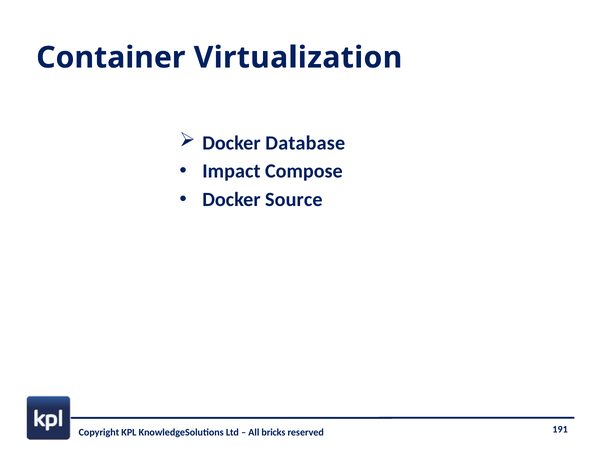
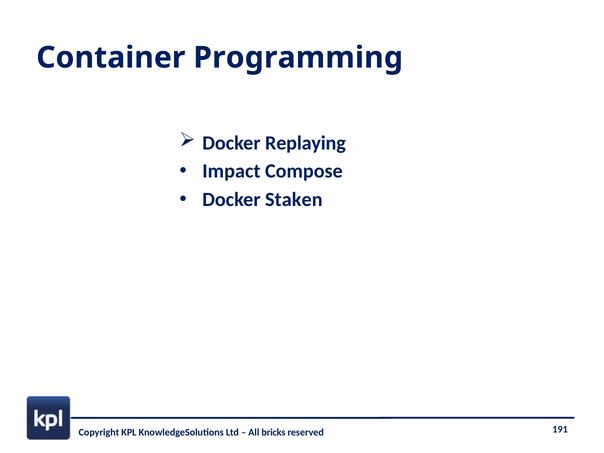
Virtualization: Virtualization -> Programming (298, 58)
Database: Database -> Replaying (305, 143)
Source: Source -> Staken (294, 199)
